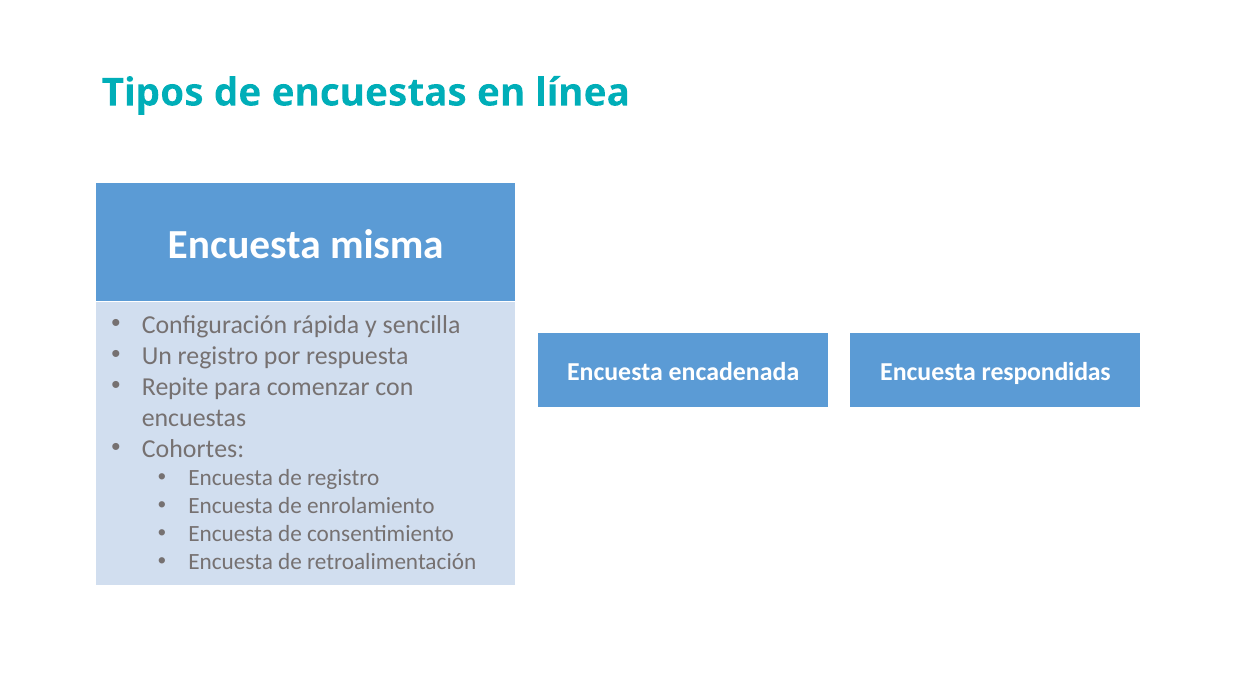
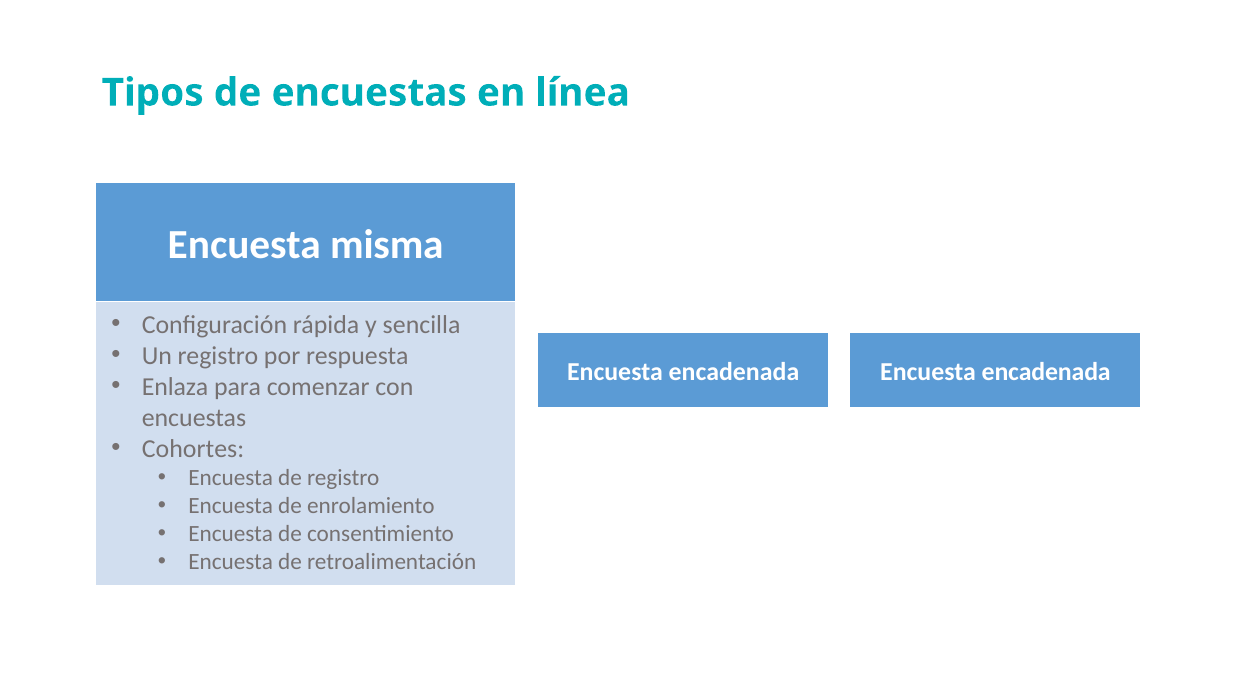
encadenada Encuesta respondidas: respondidas -> encadenada (1046, 372)
Repite: Repite -> Enlaza (175, 387)
